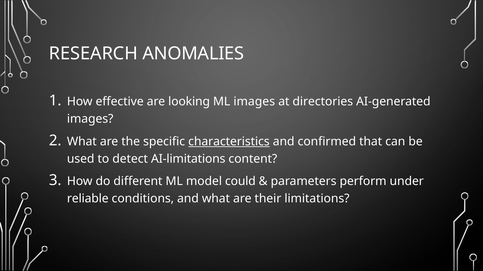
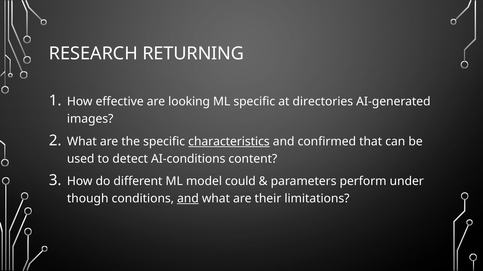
ANOMALIES: ANOMALIES -> RETURNING (193, 54)
ML images: images -> specific (254, 102)
AI-limitations: AI-limitations -> AI-conditions (188, 159)
reliable: reliable -> though (88, 199)
and underline: none -> present (188, 199)
